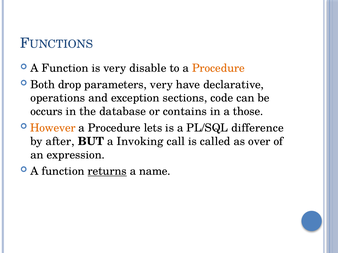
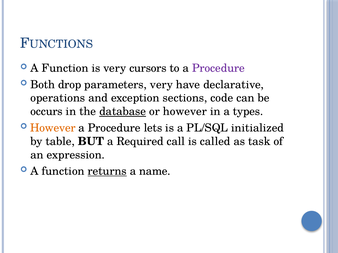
disable: disable -> cursors (148, 68)
Procedure colour: orange -> purple (218, 68)
database underline: none -> present (123, 112)
or contains: contains -> however (185, 112)
those: those -> types (248, 112)
difference: difference -> initialized (258, 128)
after: after -> table (60, 142)
Invoking: Invoking -> Required (140, 142)
over: over -> task (259, 142)
